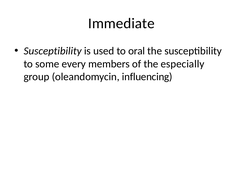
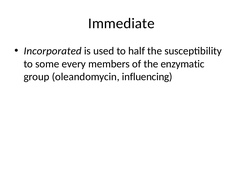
Susceptibility: Susceptibility -> Incorporated (53, 51)
oral: oral -> half (137, 51)
especially: especially -> enzymatic (183, 64)
